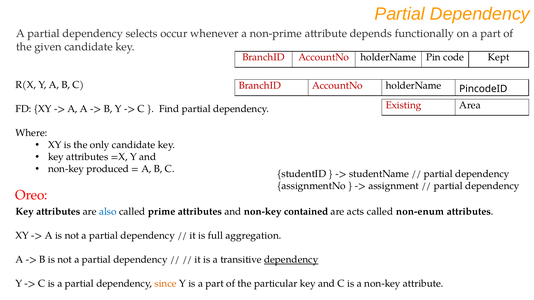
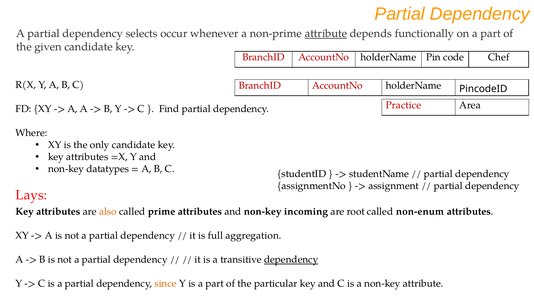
attribute underline: none -> present (326, 33)
Kept: Kept -> Chef (499, 57)
Existing: Existing -> Practice (404, 105)
produced: produced -> datatypes (108, 169)
Oreo: Oreo -> Lays (31, 195)
also colour: blue -> orange (108, 212)
contained: contained -> incoming (306, 212)
acts: acts -> root (356, 212)
